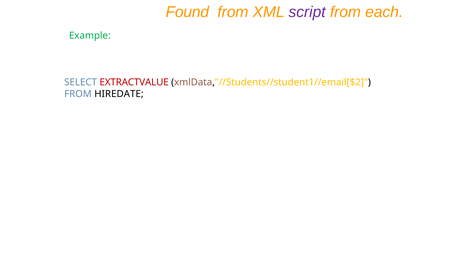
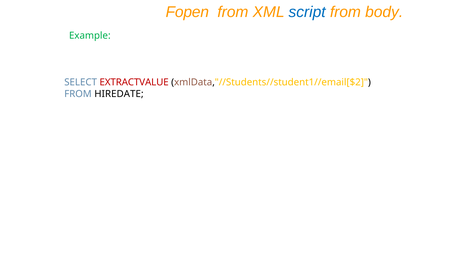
Found: Found -> Fopen (187, 12)
script colour: purple -> blue (307, 12)
each: each -> body (384, 12)
